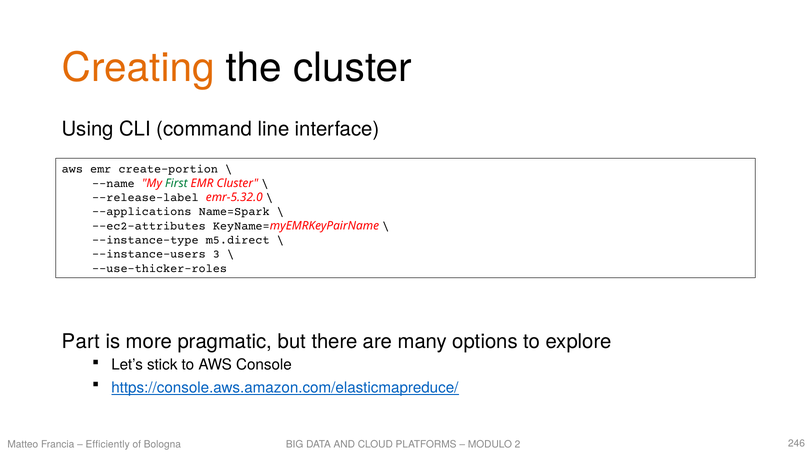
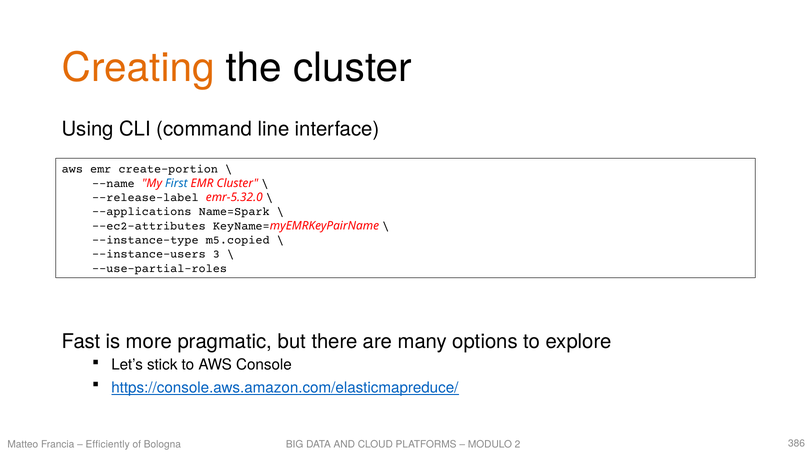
First colour: green -> blue (176, 183)
m5.direct: m5.direct -> m5.copied (238, 240)
--use-thicker-roles: --use-thicker-roles -> --use-partial-roles (160, 268)
Part: Part -> Fast (81, 342)
246: 246 -> 386 (797, 444)
